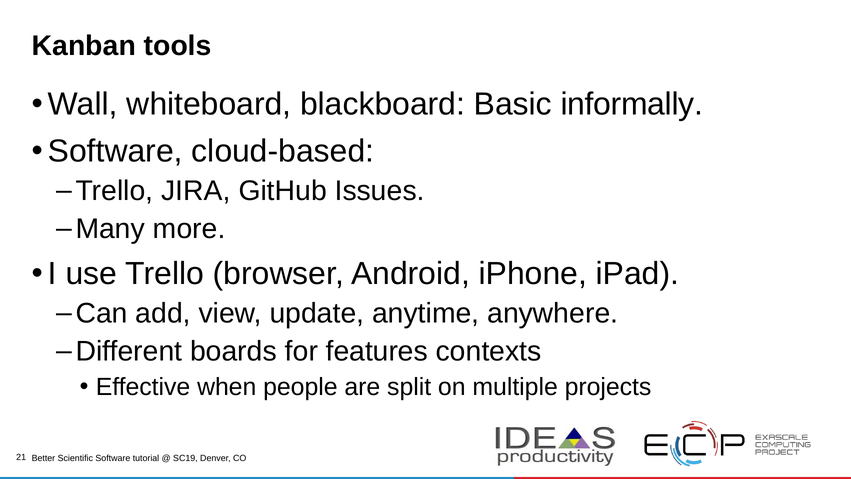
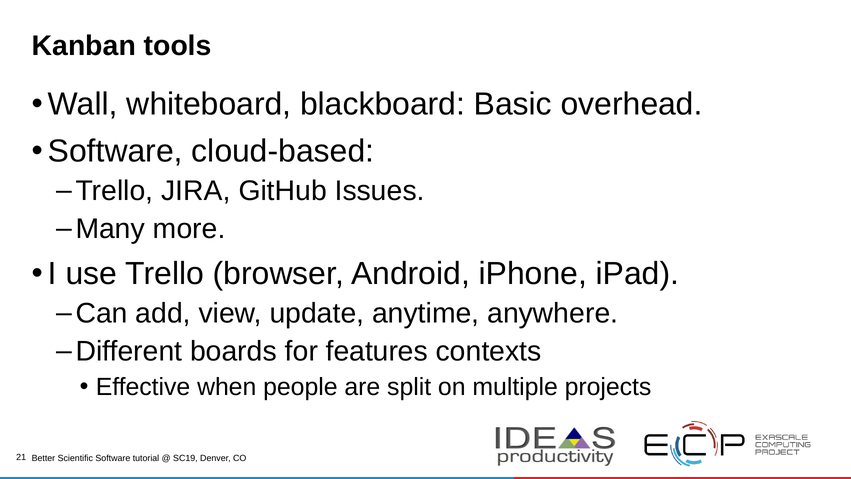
informally: informally -> overhead (632, 104)
